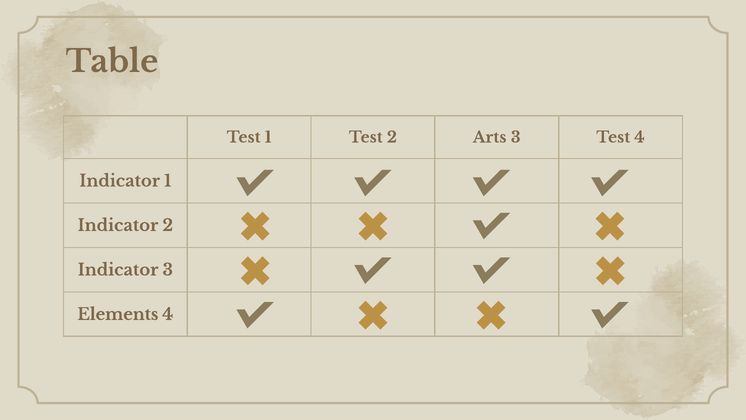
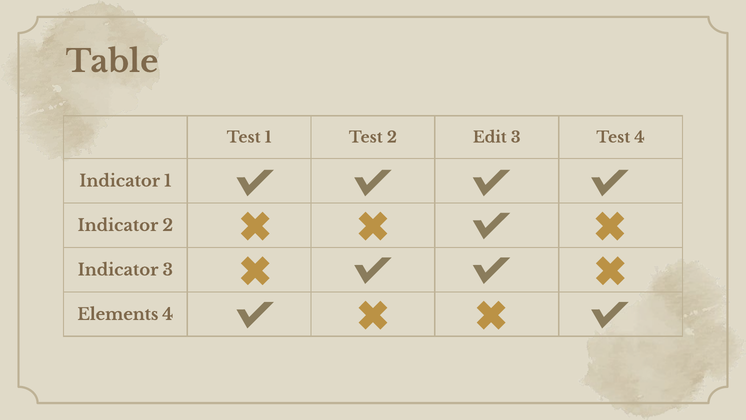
Arts: Arts -> Edit (490, 137)
